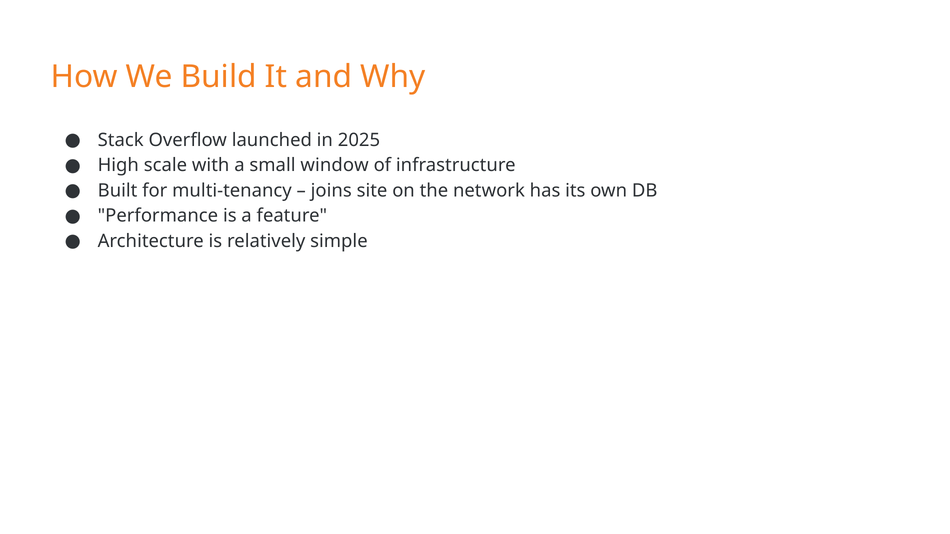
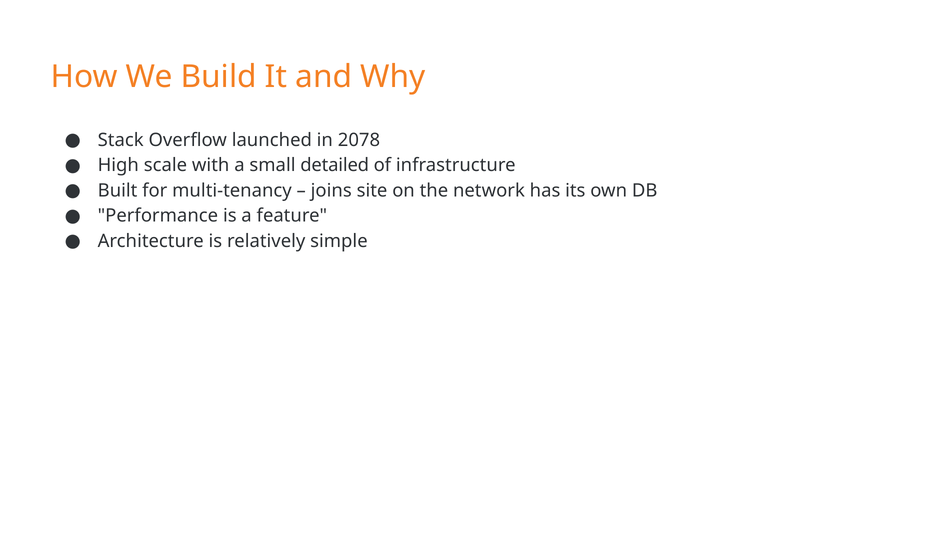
2025: 2025 -> 2078 (359, 140)
window: window -> detailed (335, 165)
